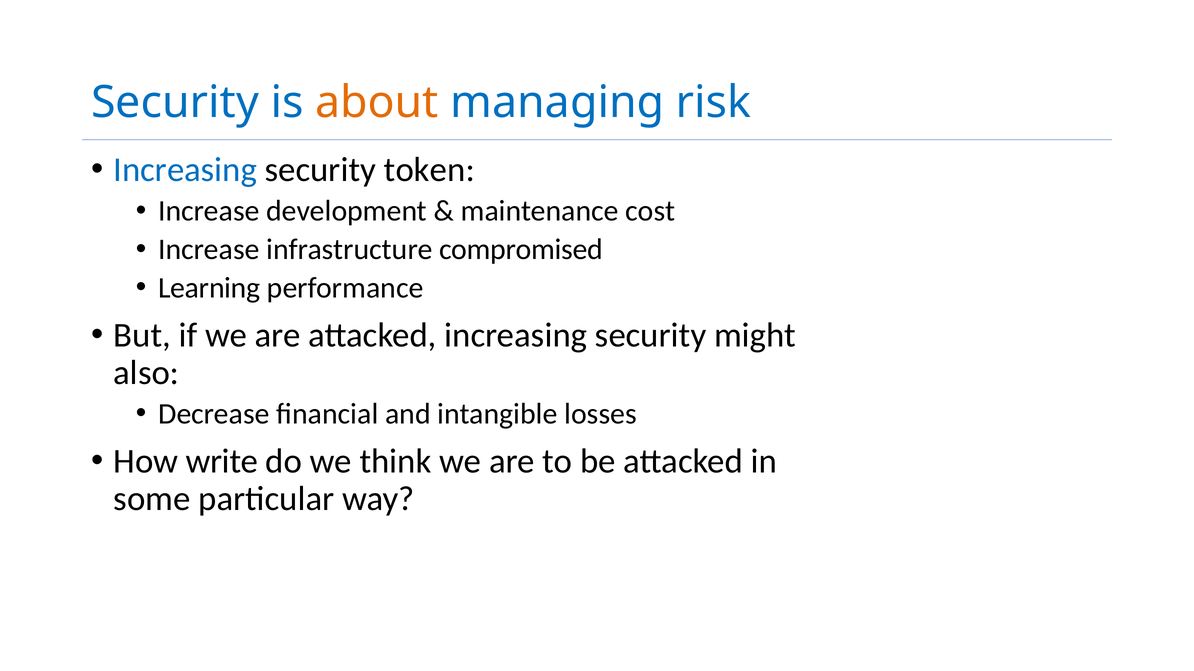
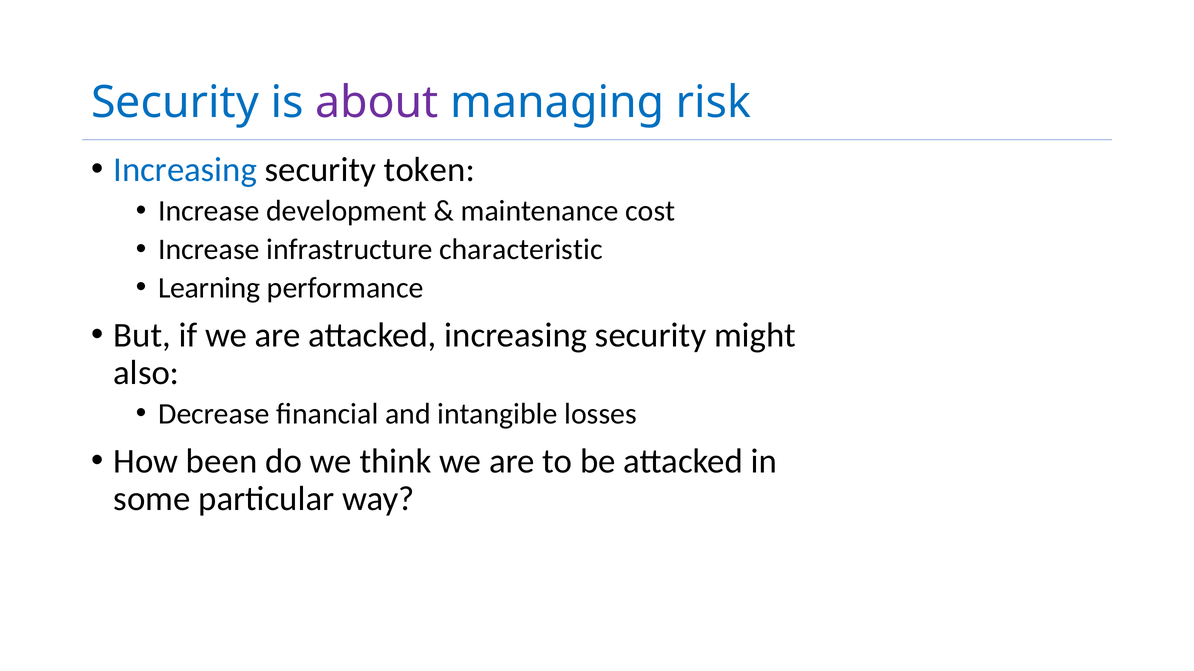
about colour: orange -> purple (377, 103)
compromised: compromised -> characteristic (521, 250)
write: write -> been (222, 461)
